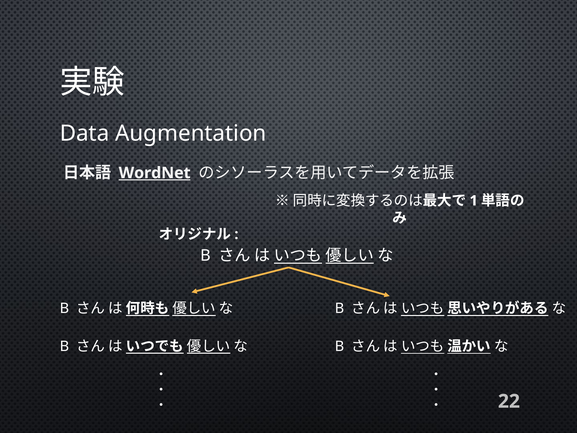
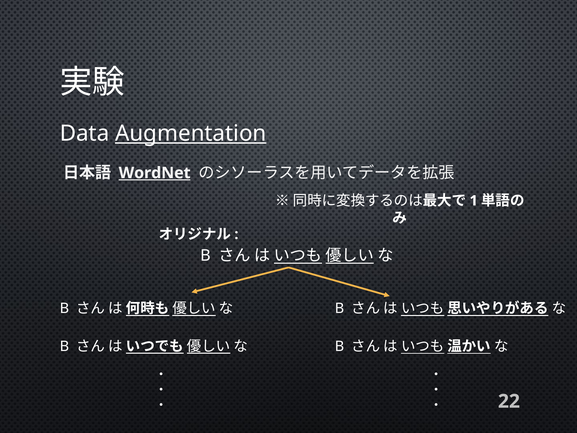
Augmentation underline: none -> present (191, 133)
